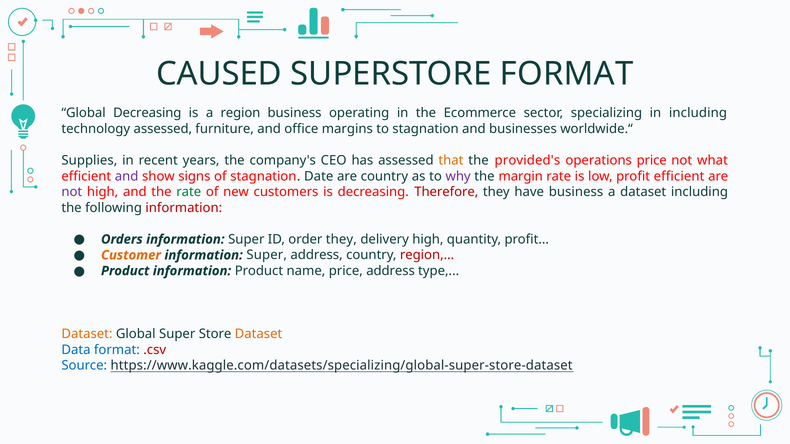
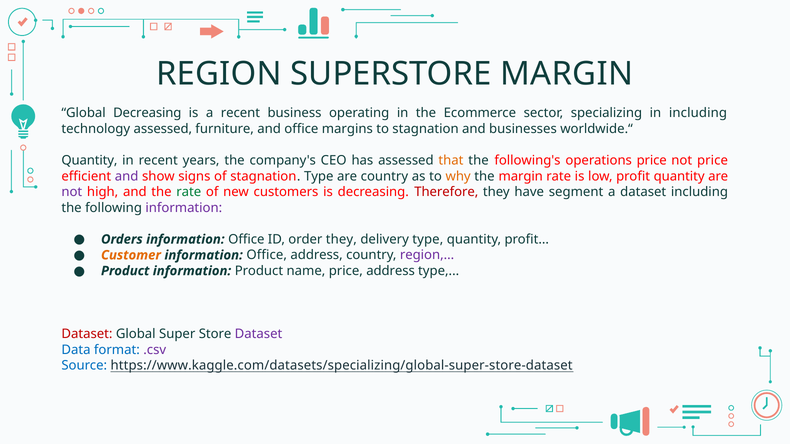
CAUSED: CAUSED -> REGION (219, 74)
SUPERSTORE FORMAT: FORMAT -> MARGIN (567, 74)
a region: region -> recent (240, 113)
Supplies: Supplies -> Quantity (89, 161)
provided's: provided's -> following's (527, 161)
not what: what -> price (713, 161)
stagnation Date: Date -> Type (319, 176)
why colour: purple -> orange (458, 176)
profit efficient: efficient -> quantity (679, 176)
have business: business -> segment (576, 192)
information colour: red -> purple (184, 208)
Orders information Super: Super -> Office (246, 240)
delivery high: high -> type (428, 240)
Super: Super -> Office (267, 255)
region colour: red -> purple (427, 255)
Dataset colour: orange -> red (87, 334)
Dataset colour: orange -> purple (258, 334)
.csv colour: red -> purple (155, 350)
